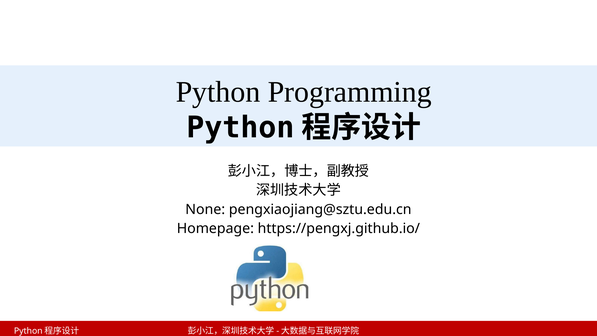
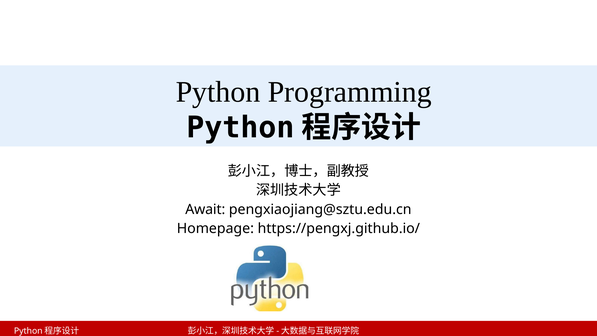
None: None -> Await (205, 209)
